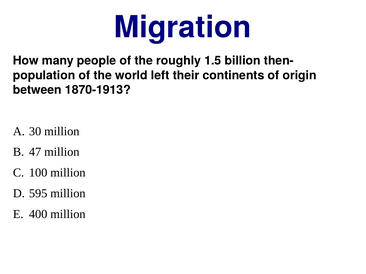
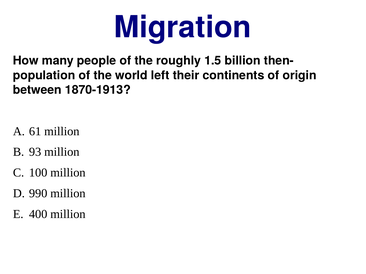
30: 30 -> 61 (35, 131)
47: 47 -> 93 (35, 152)
595: 595 -> 990 (38, 194)
